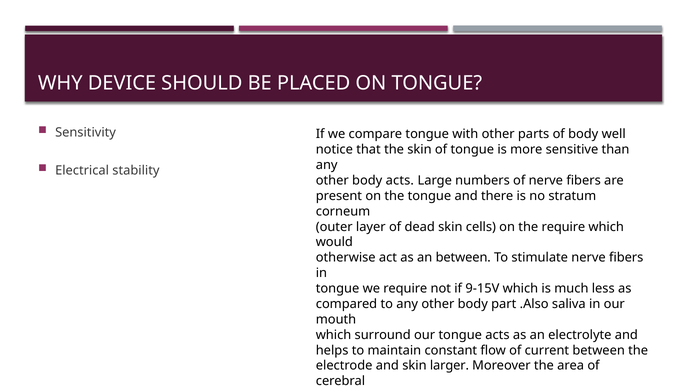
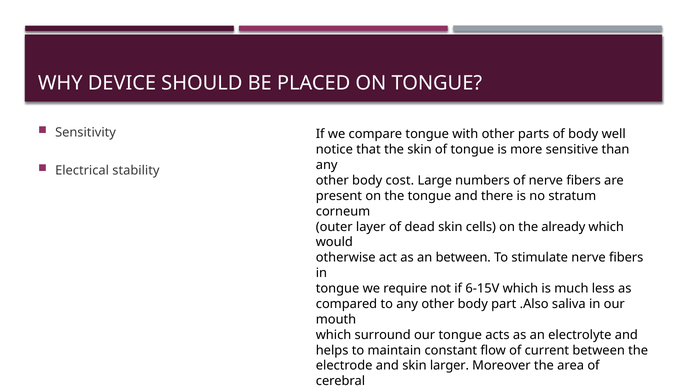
body acts: acts -> cost (400, 181)
the require: require -> already (563, 227)
9-15V: 9-15V -> 6-15V (482, 289)
